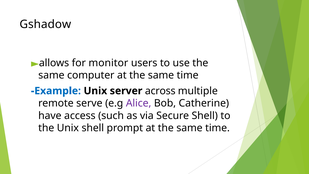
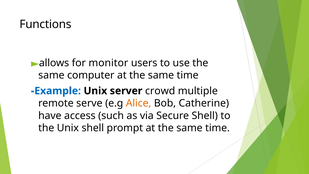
Gshadow: Gshadow -> Functions (45, 24)
across: across -> crowd (160, 91)
Alice colour: purple -> orange (139, 103)
